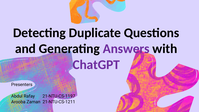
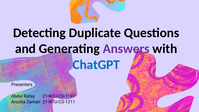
ChatGPT colour: purple -> blue (96, 65)
